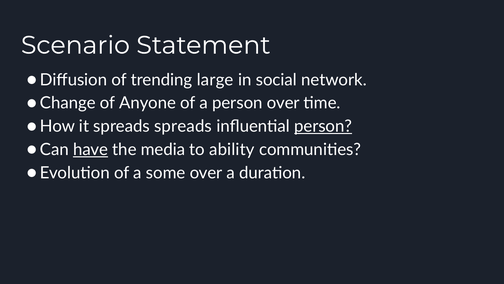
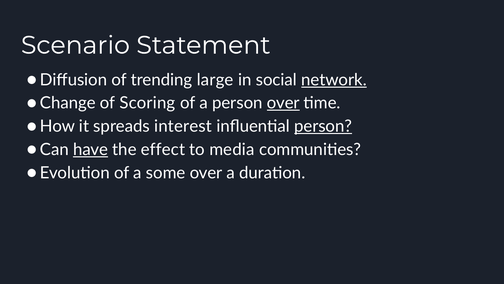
network underline: none -> present (334, 80)
Anyone: Anyone -> Scoring (147, 103)
over underline: none -> present (283, 103)
spreads spreads: spreads -> interest (183, 126)
media: media -> effect (163, 149)
ability: ability -> media (232, 149)
